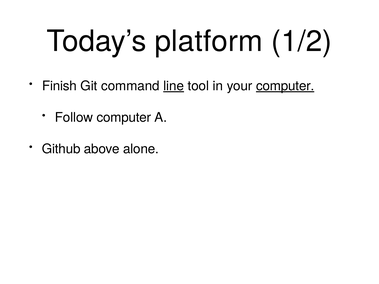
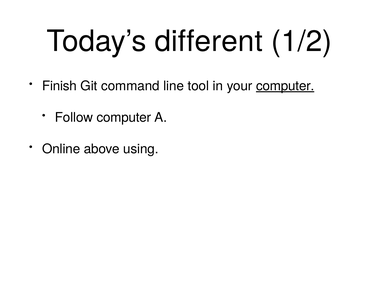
platform: platform -> different (209, 41)
line underline: present -> none (174, 86)
Github: Github -> Online (61, 149)
alone: alone -> using (141, 149)
